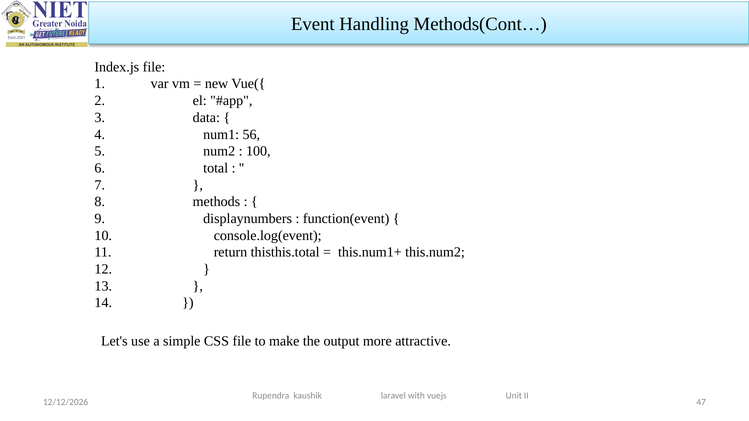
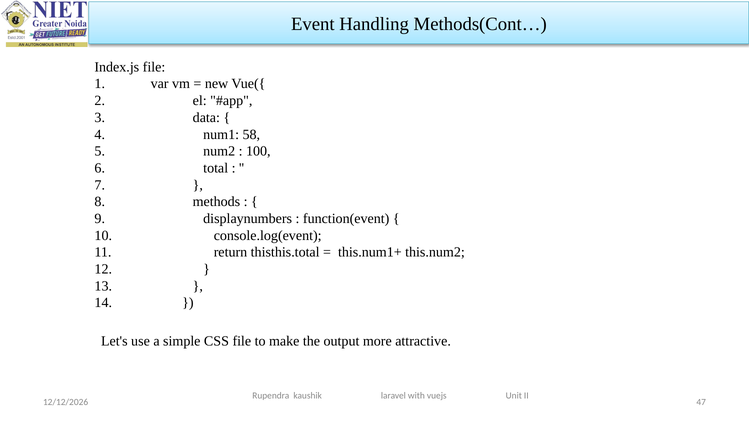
56: 56 -> 58 (251, 134)
